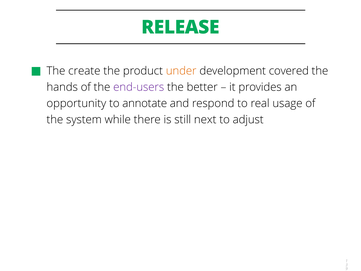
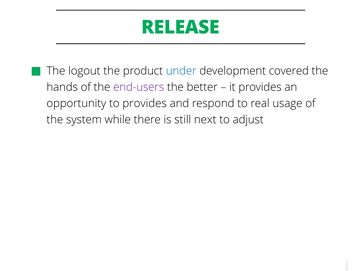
create: create -> logout (84, 71)
under colour: orange -> blue (181, 71)
to annotate: annotate -> provides (145, 103)
